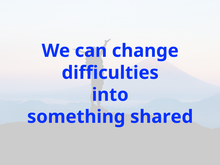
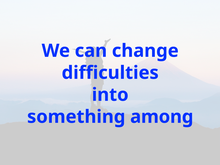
shared: shared -> among (162, 117)
